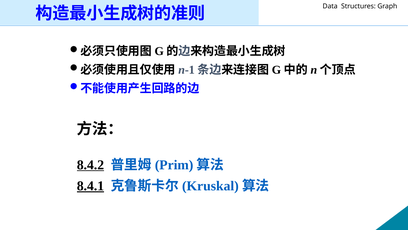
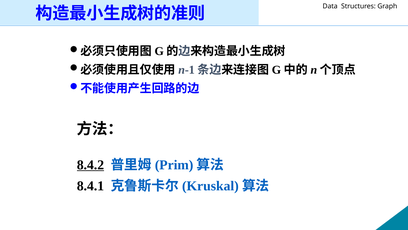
8.4.1 underline: present -> none (90, 186)
